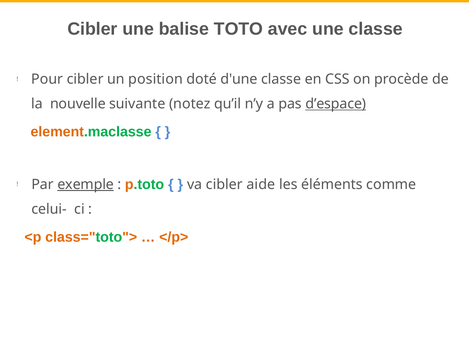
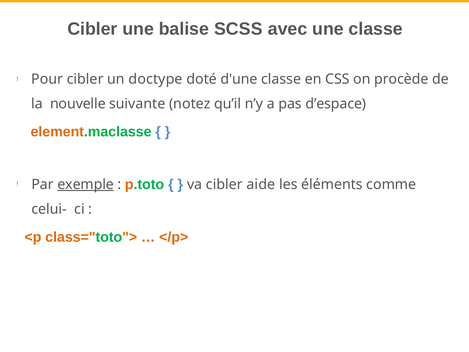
TOTO: TOTO -> SCSS (238, 29)
position: position -> doctype (156, 79)
d’espace underline: present -> none (336, 104)
